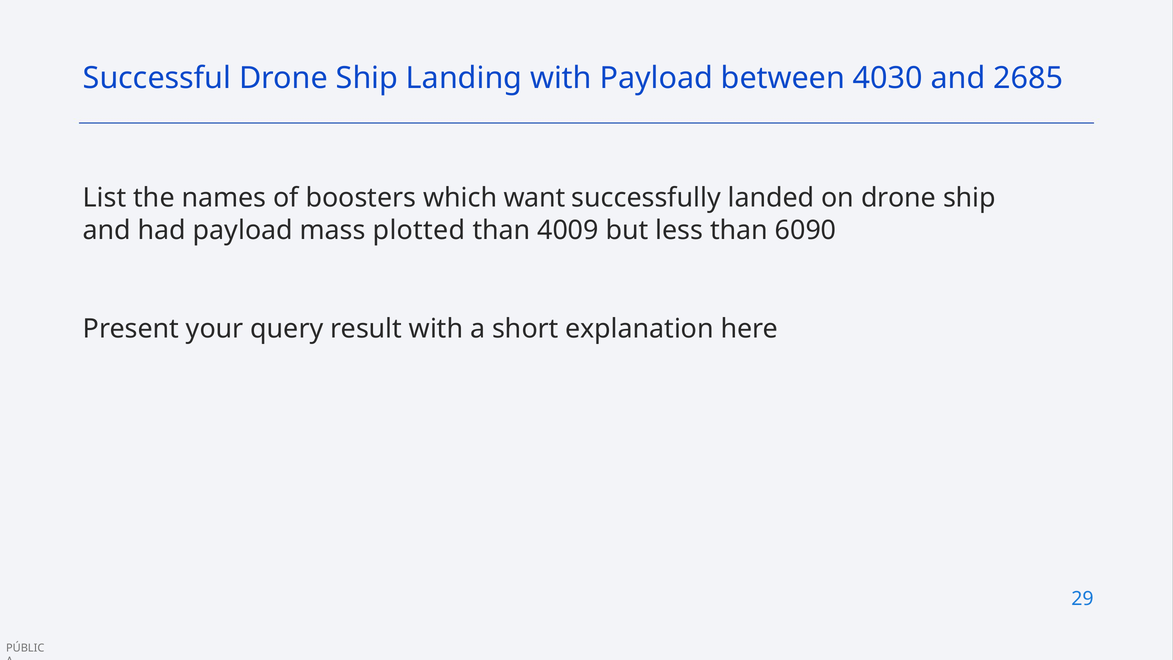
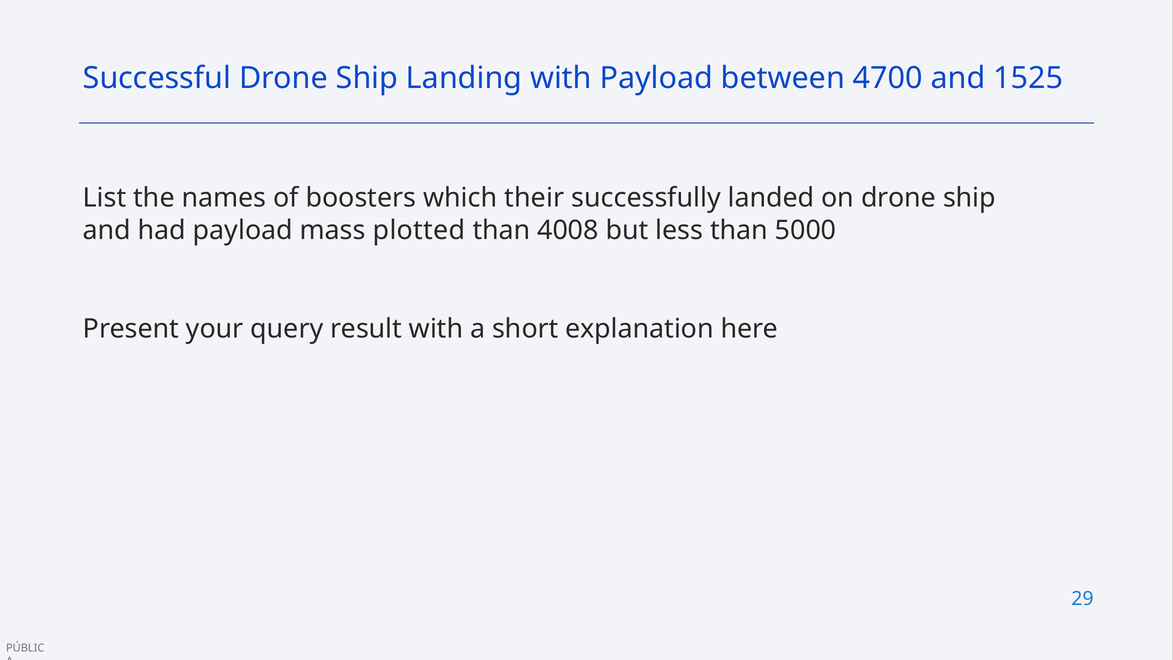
4030: 4030 -> 4700 (888, 78)
2685: 2685 -> 1525 (1028, 78)
want: want -> their (534, 198)
4009: 4009 -> 4008 (568, 230)
6090: 6090 -> 5000 (806, 230)
